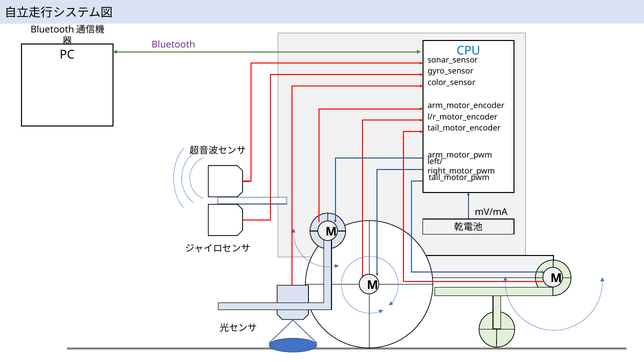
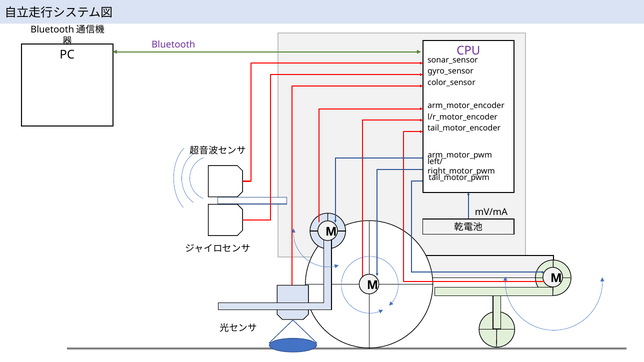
CPU colour: blue -> purple (468, 51)
